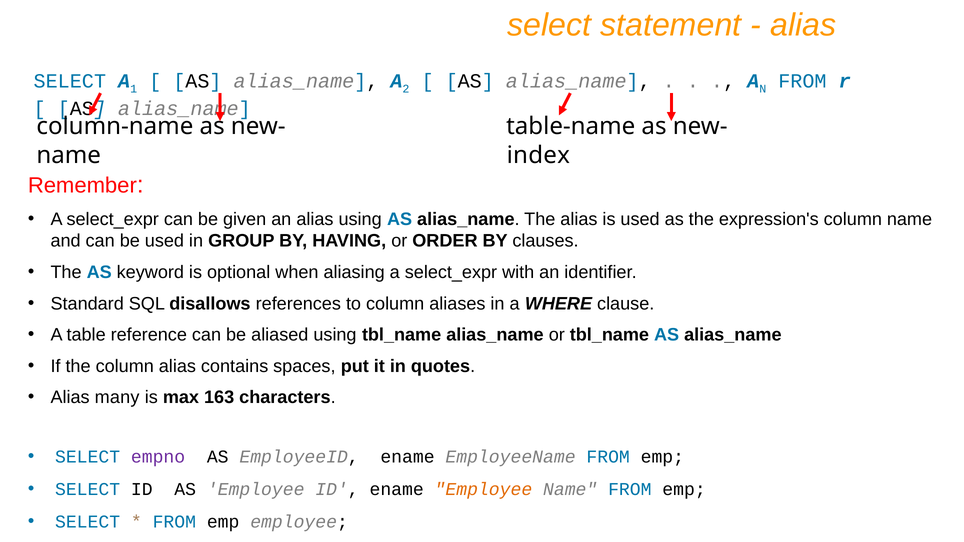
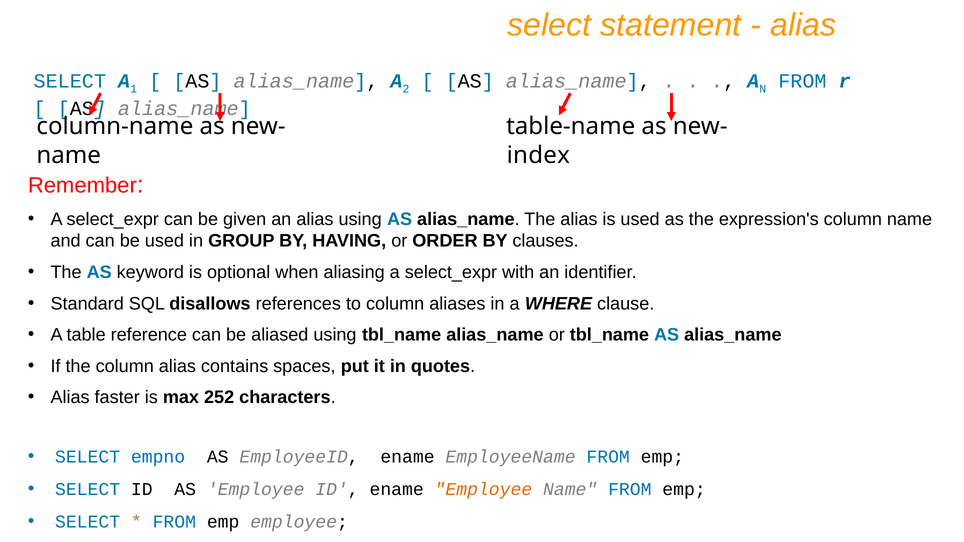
many: many -> faster (117, 398)
163: 163 -> 252 (219, 398)
empno colour: purple -> blue (158, 457)
